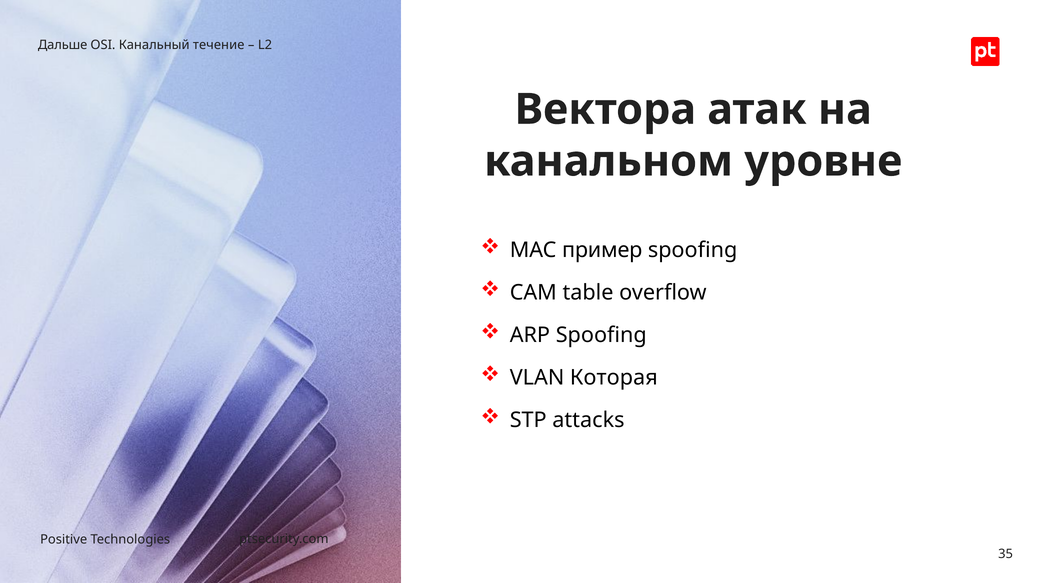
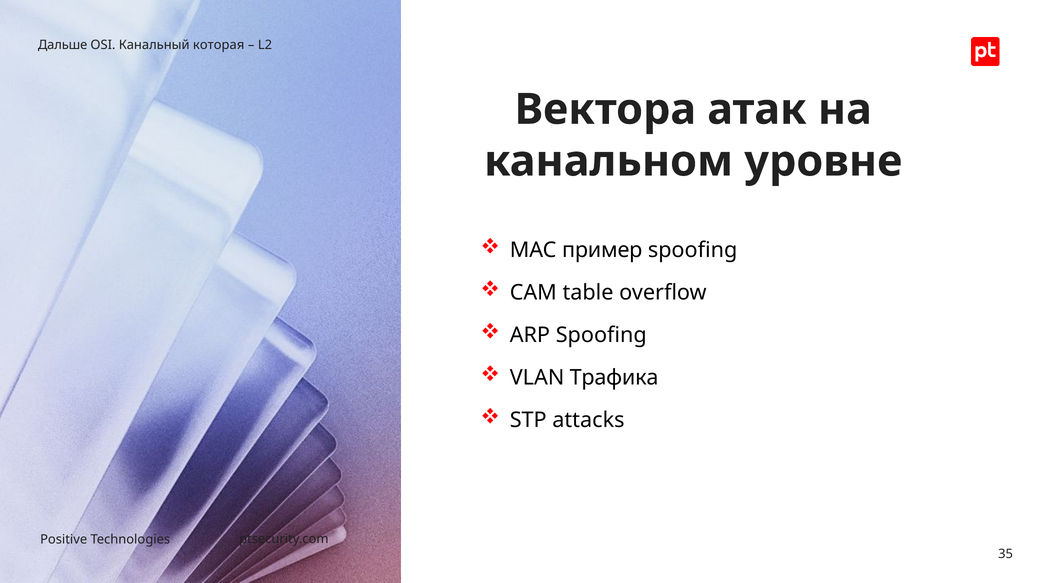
течение: течение -> которая (219, 45)
Которая: Которая -> Трафика (614, 378)
